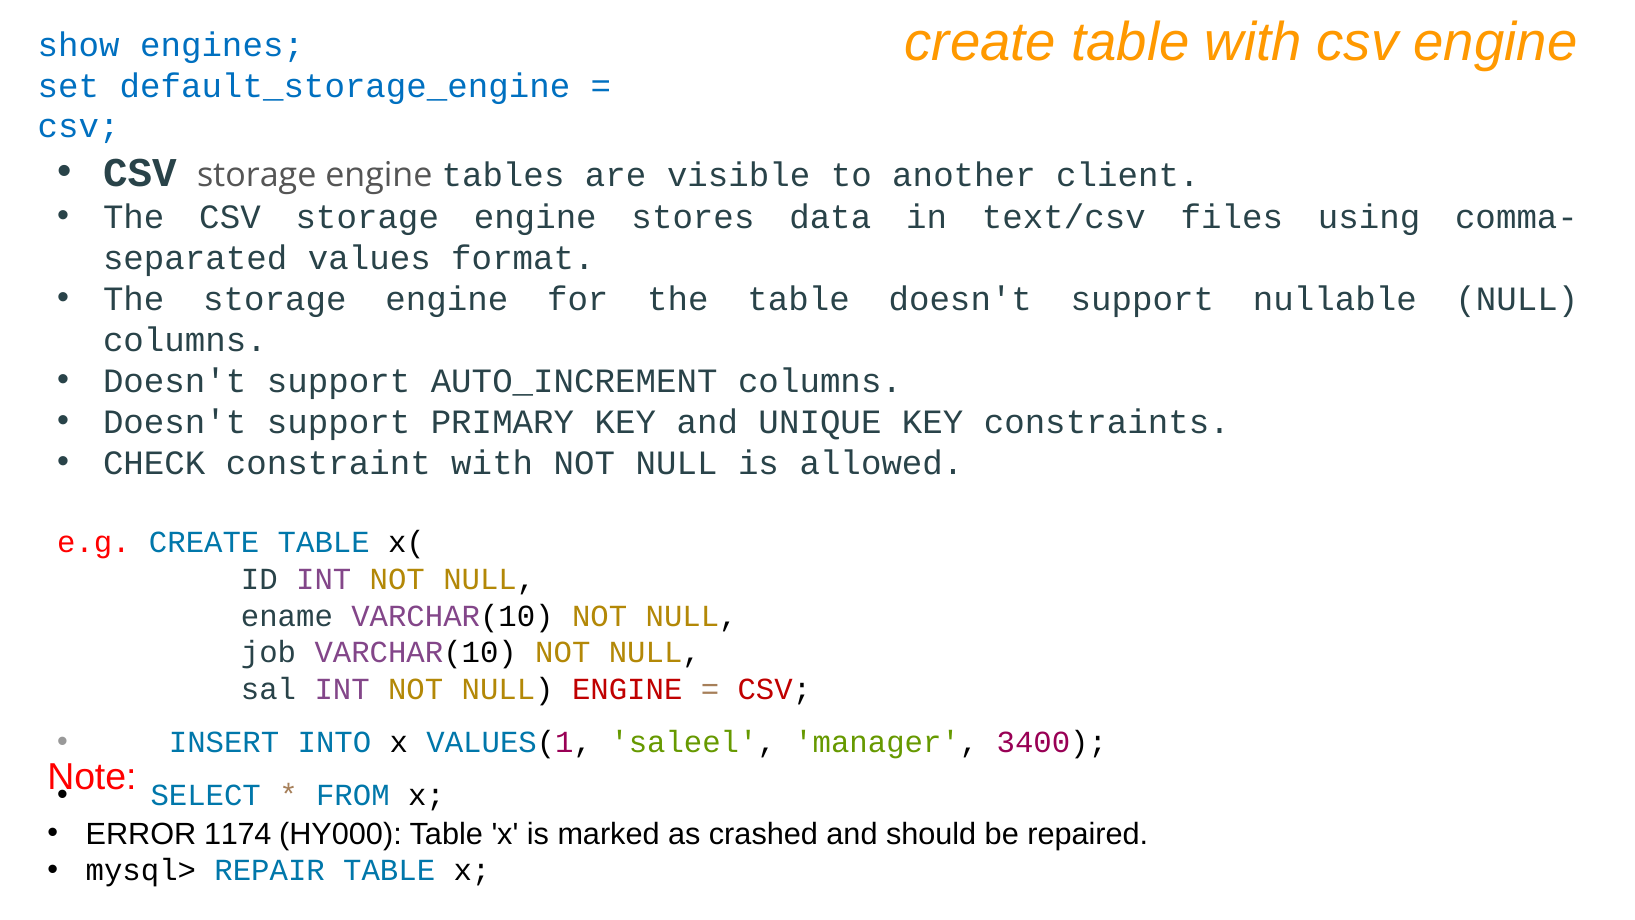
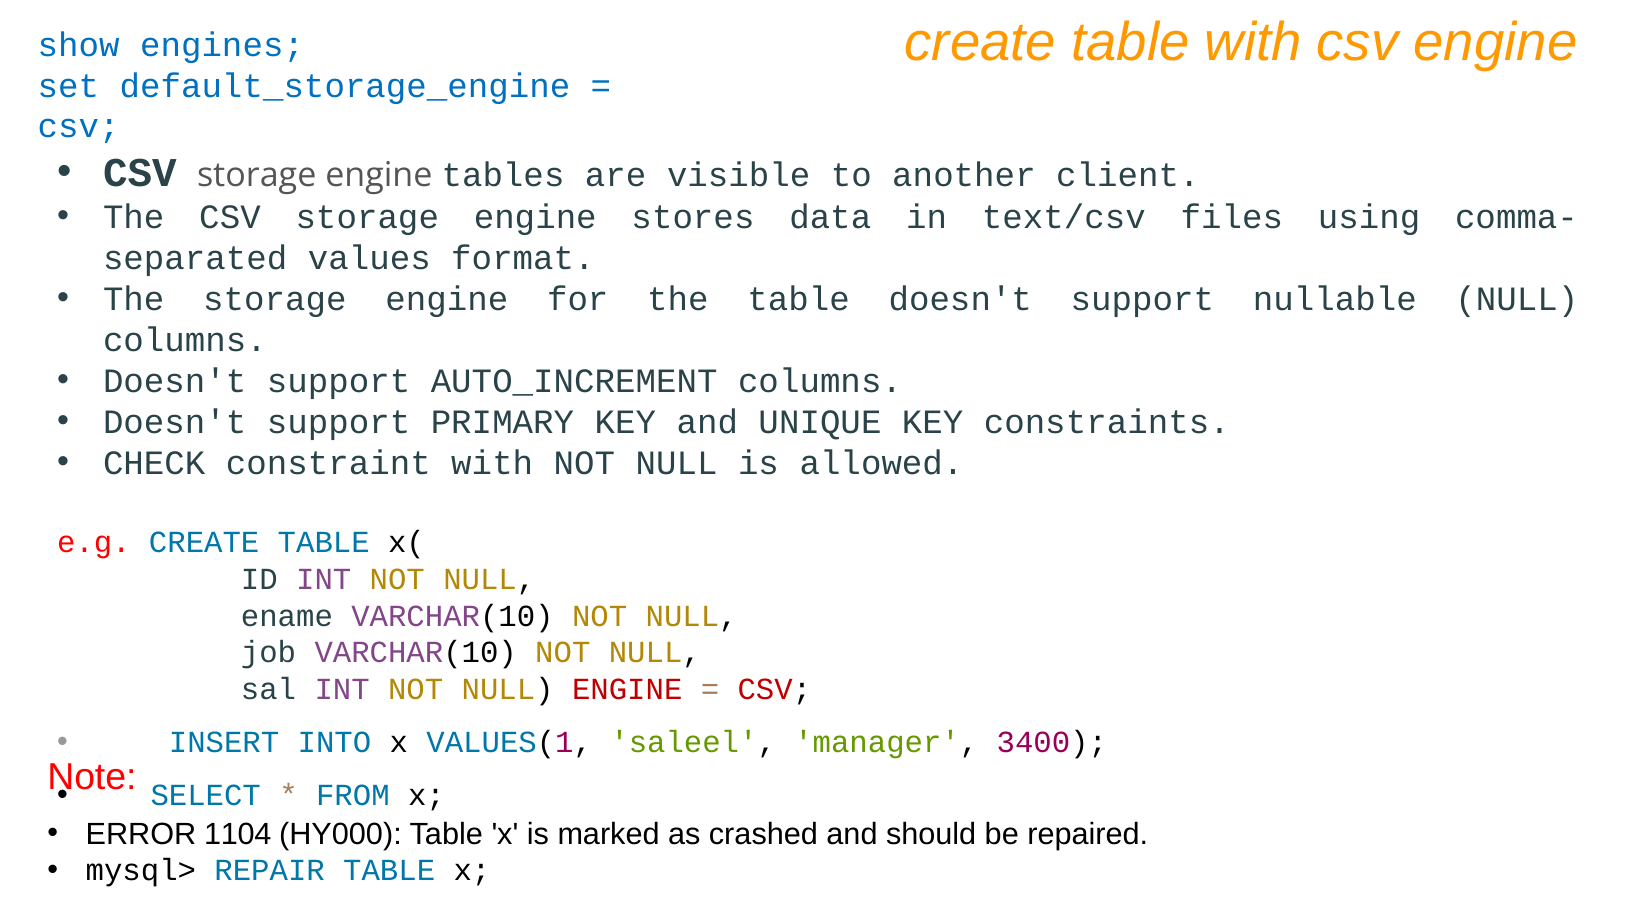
1174: 1174 -> 1104 (238, 834)
